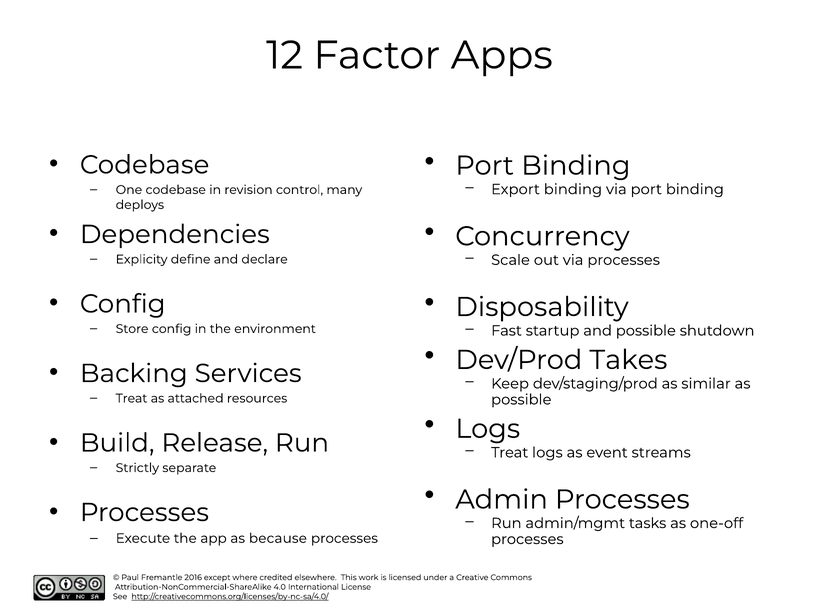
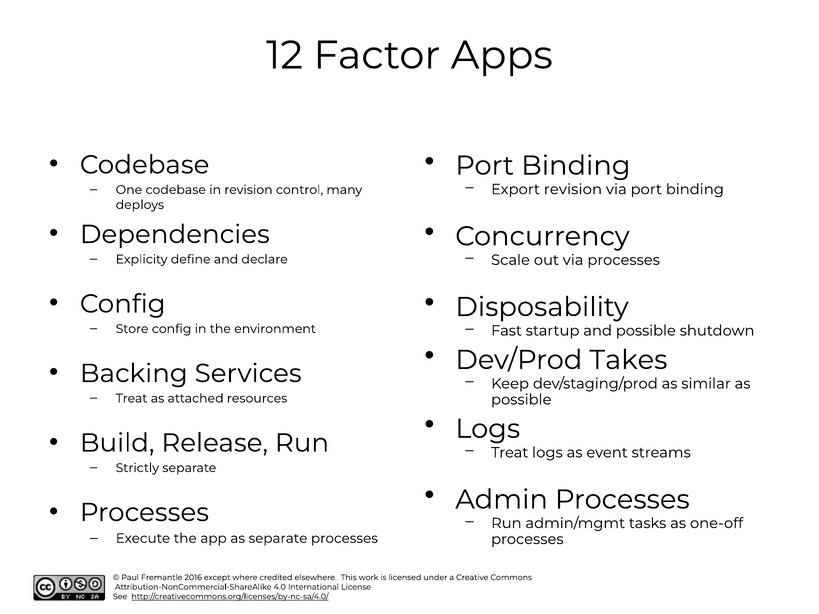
Export binding: binding -> revision (573, 189)
as because: because -> separate (278, 539)
